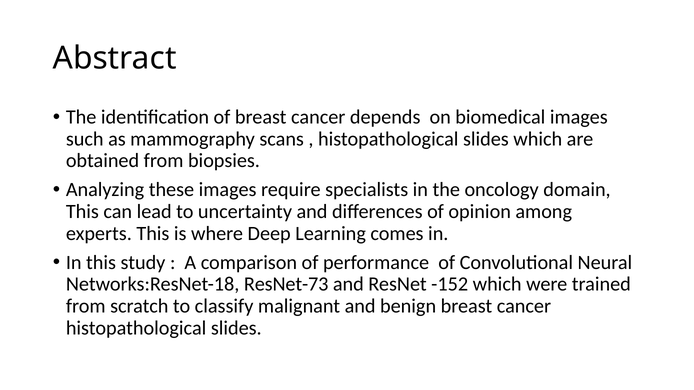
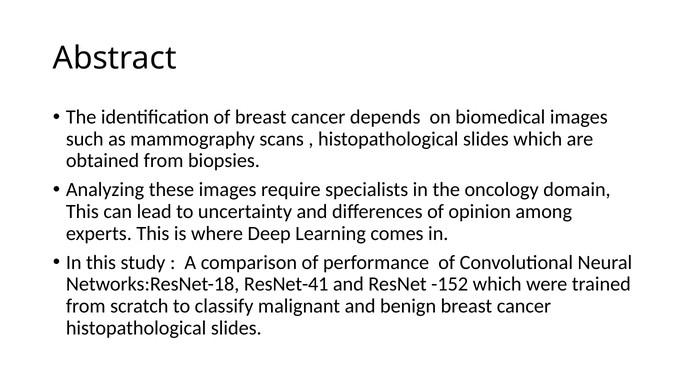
ResNet-73: ResNet-73 -> ResNet-41 (286, 285)
